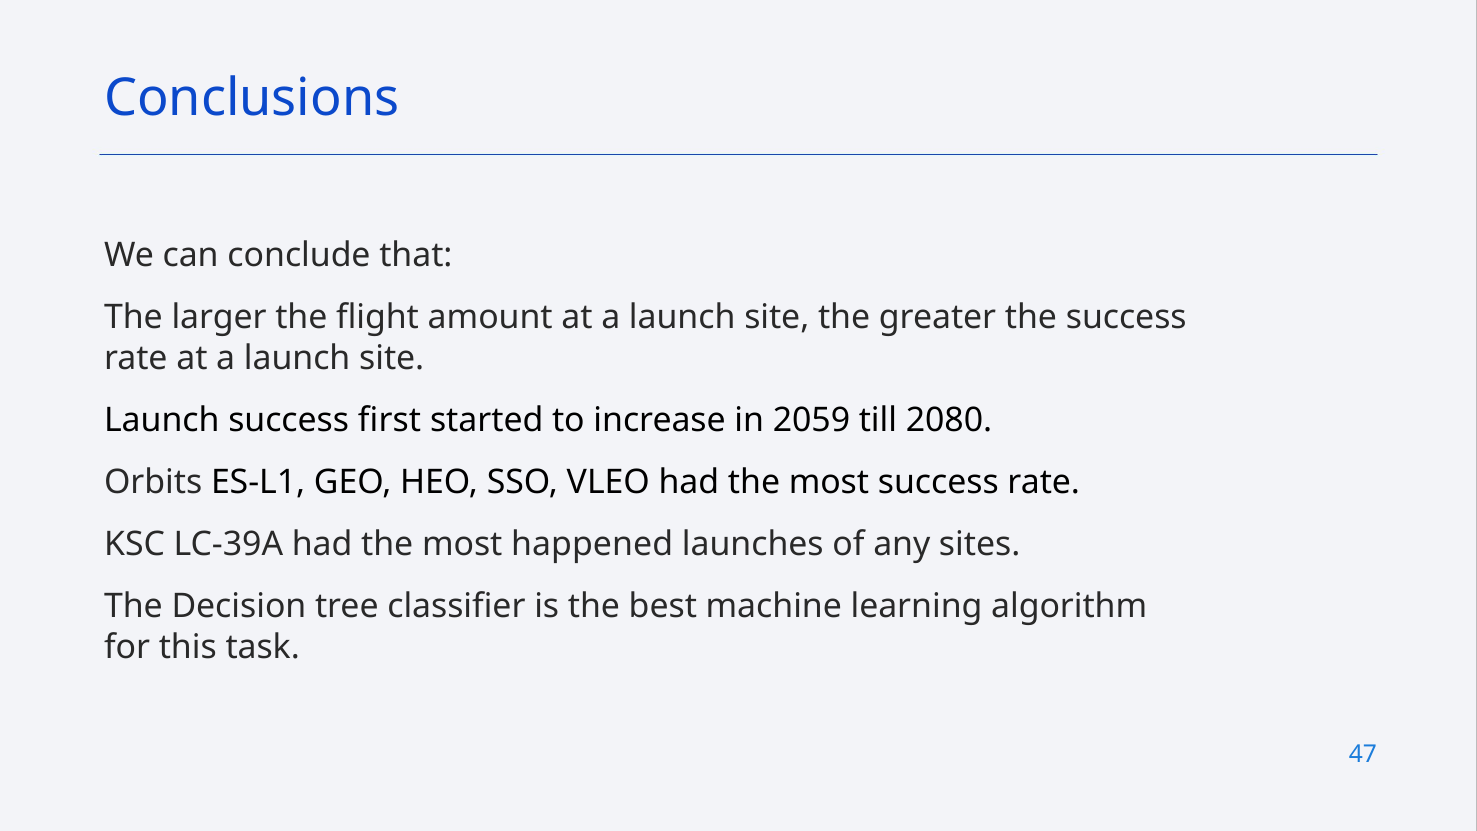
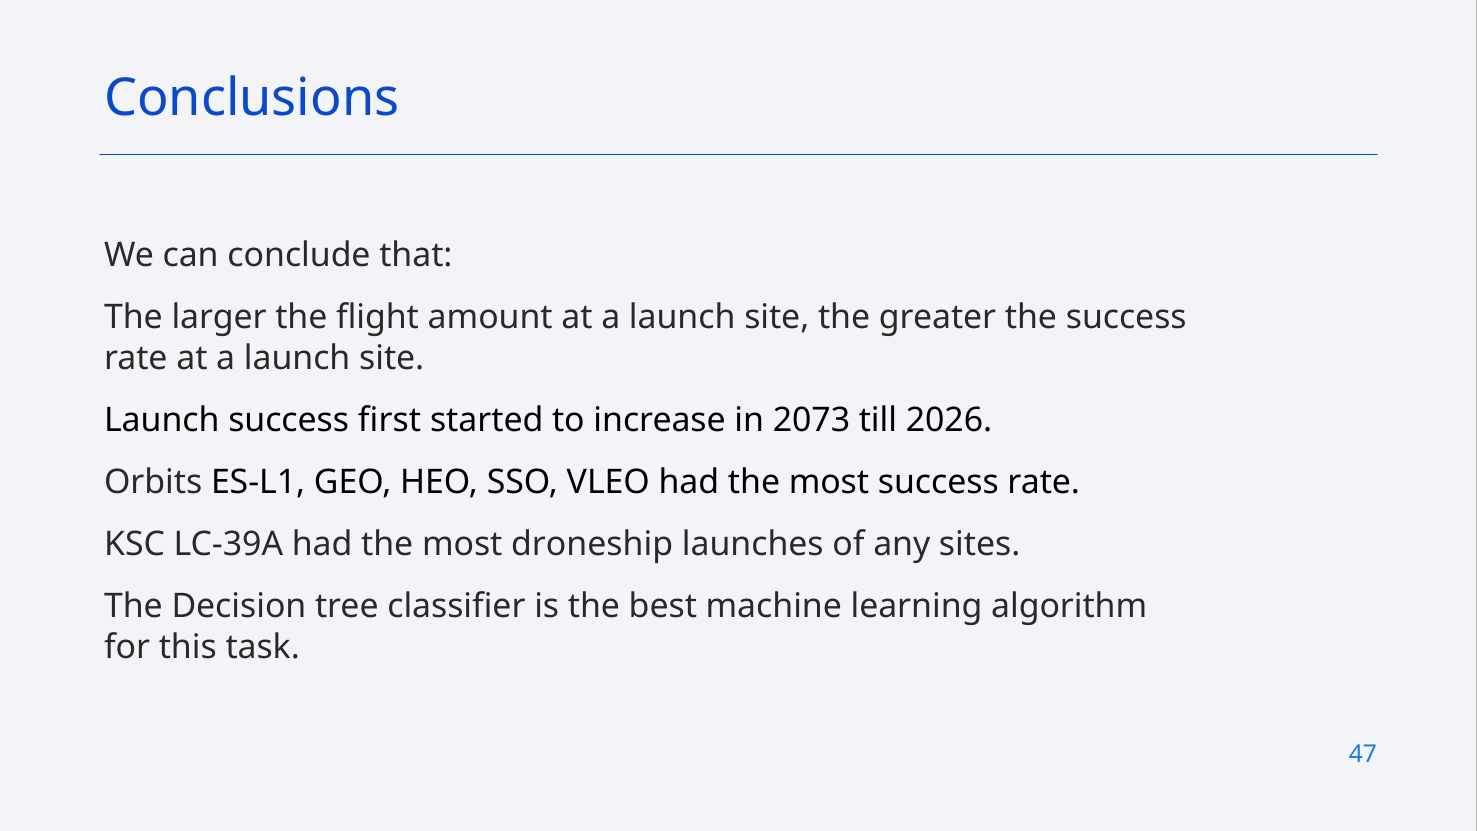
2059: 2059 -> 2073 (812, 420)
2080: 2080 -> 2026 (949, 420)
happened: happened -> droneship (592, 544)
